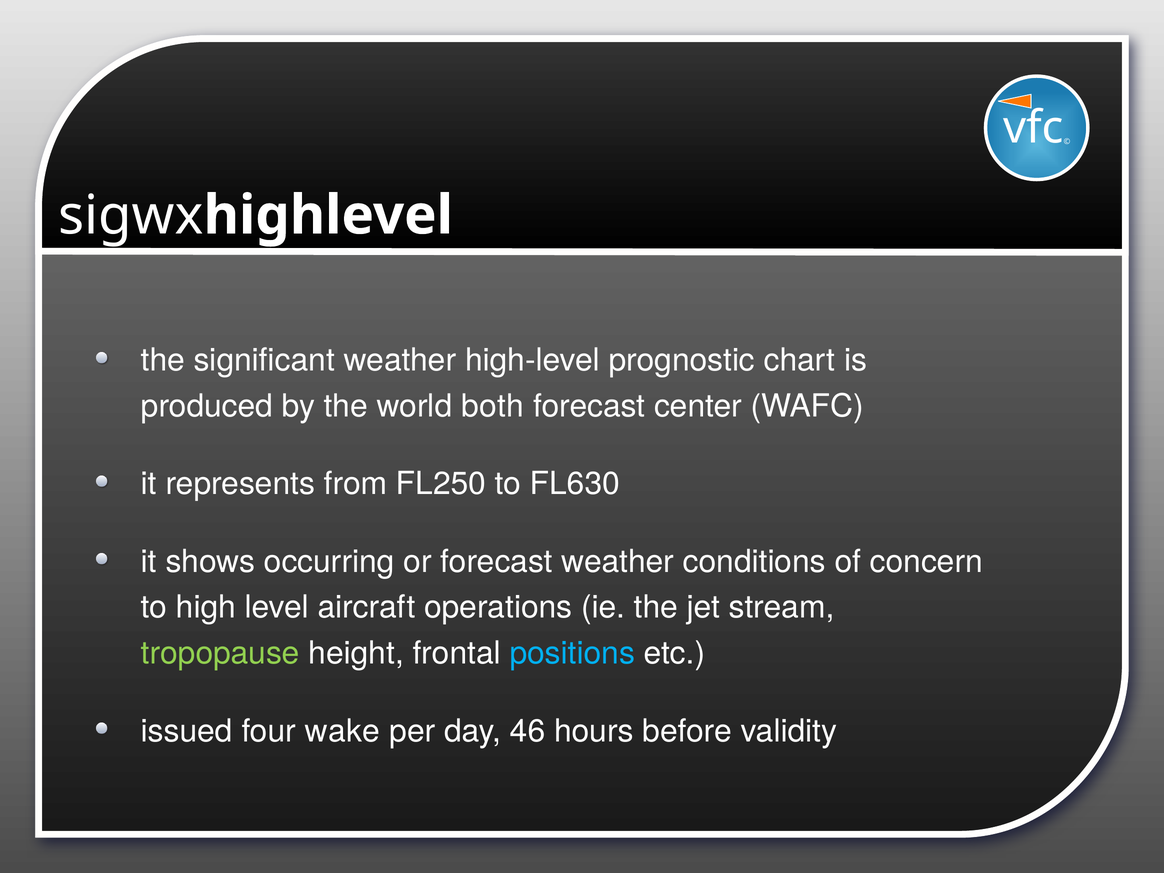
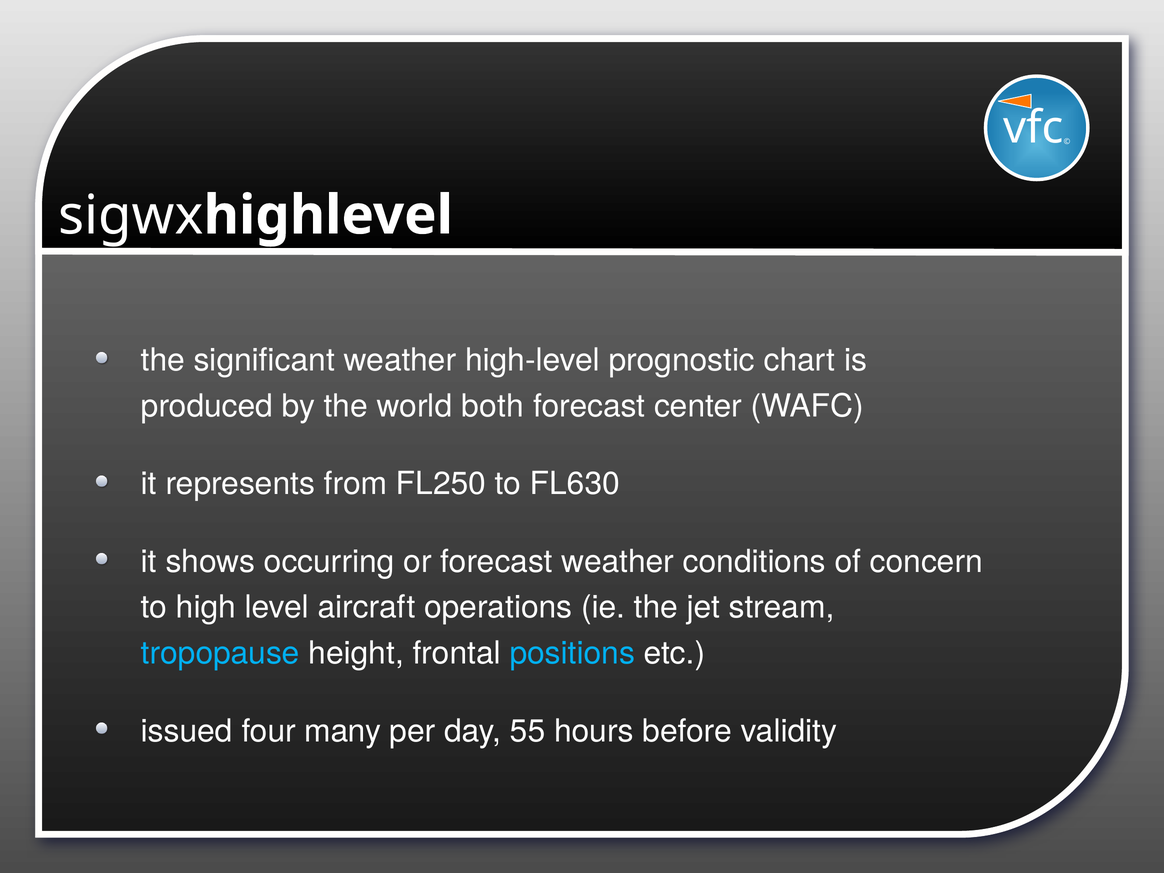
tropopause colour: light green -> light blue (220, 653)
wake: wake -> many (343, 731)
46: 46 -> 55 (528, 731)
